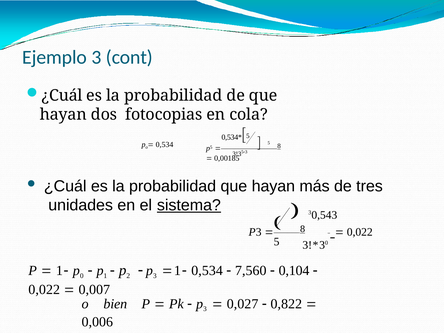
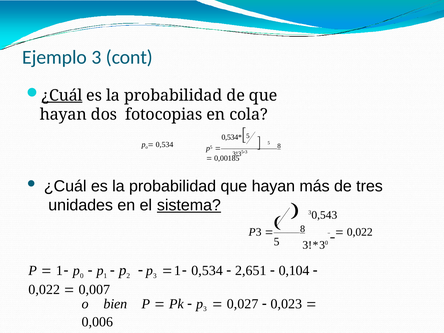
¿Cuál underline: none -> present (62, 95)
7,560: 7,560 -> 2,651 (251, 271)
0,822: 0,822 -> 0,023 (286, 304)
